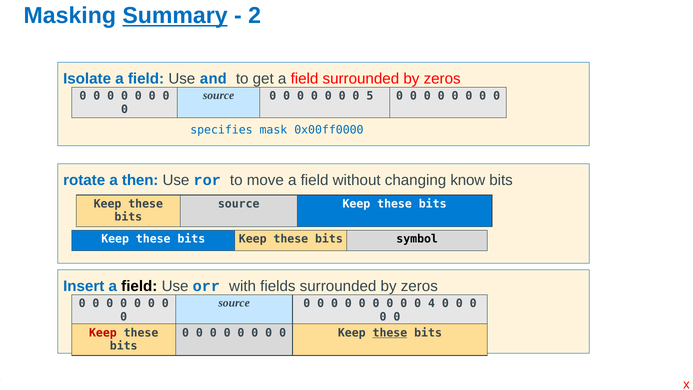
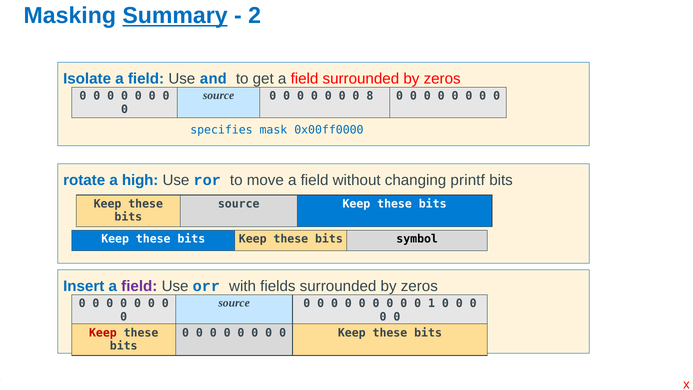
5: 5 -> 8 (370, 96)
then: then -> high (140, 180)
know: know -> printf (468, 180)
field colour: black -> purple (139, 286)
0 4: 4 -> 1 (432, 303)
these underline: present -> none (390, 333)
